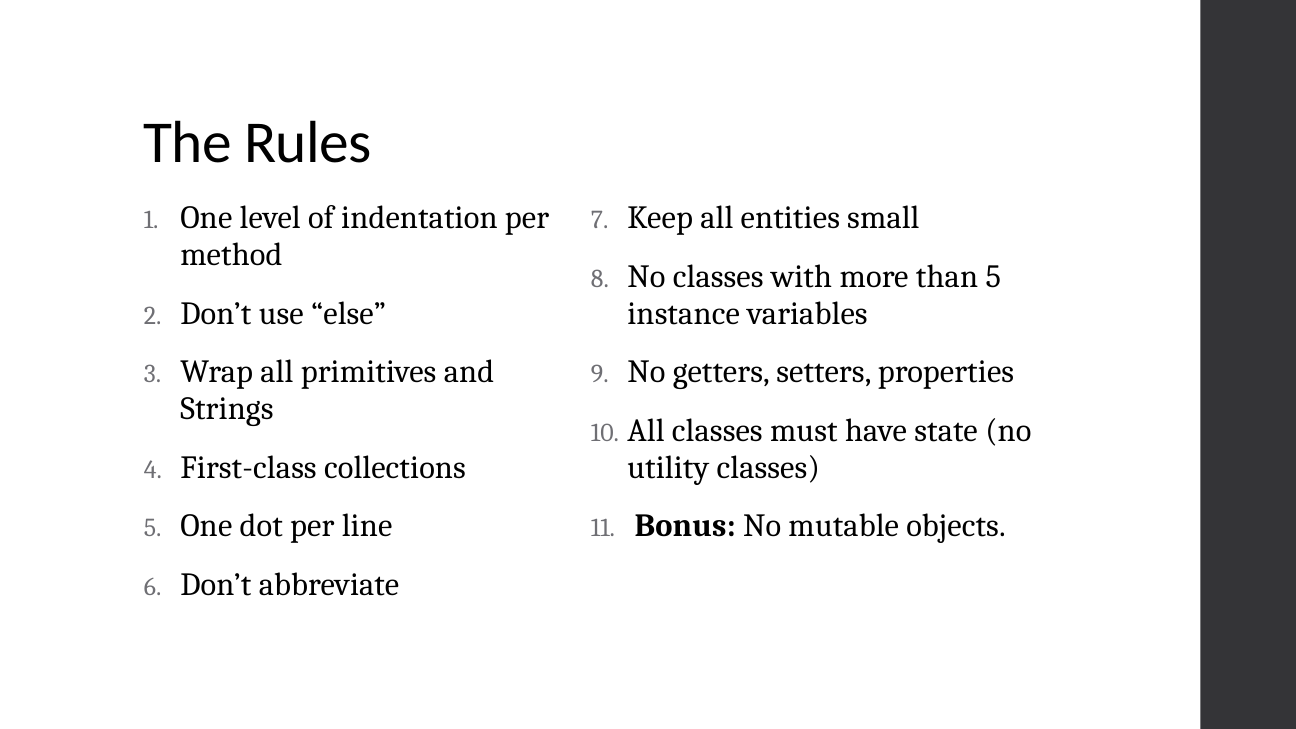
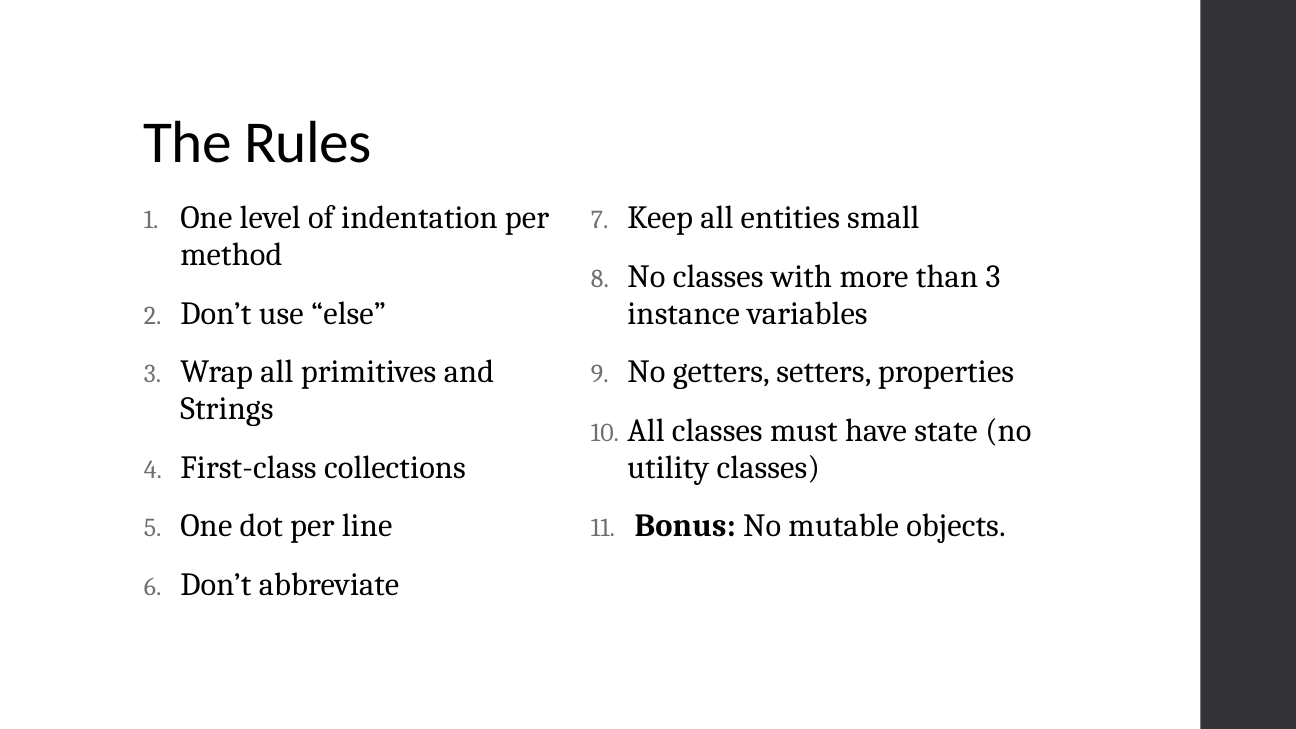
than 5: 5 -> 3 (993, 277)
